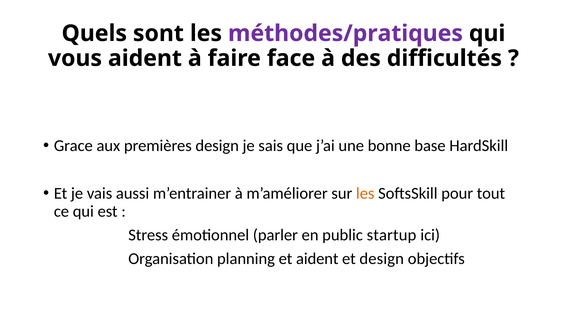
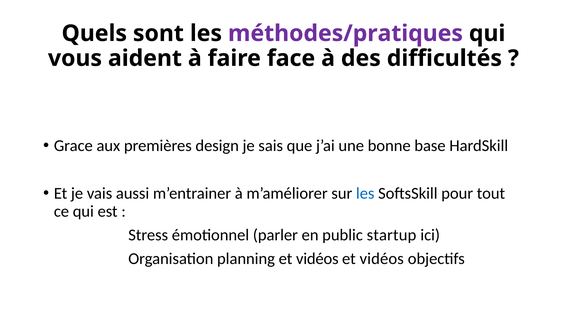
les colour: orange -> blue (365, 193)
planning et aident: aident -> vidéos (317, 259)
design: design -> vidéos (382, 259)
